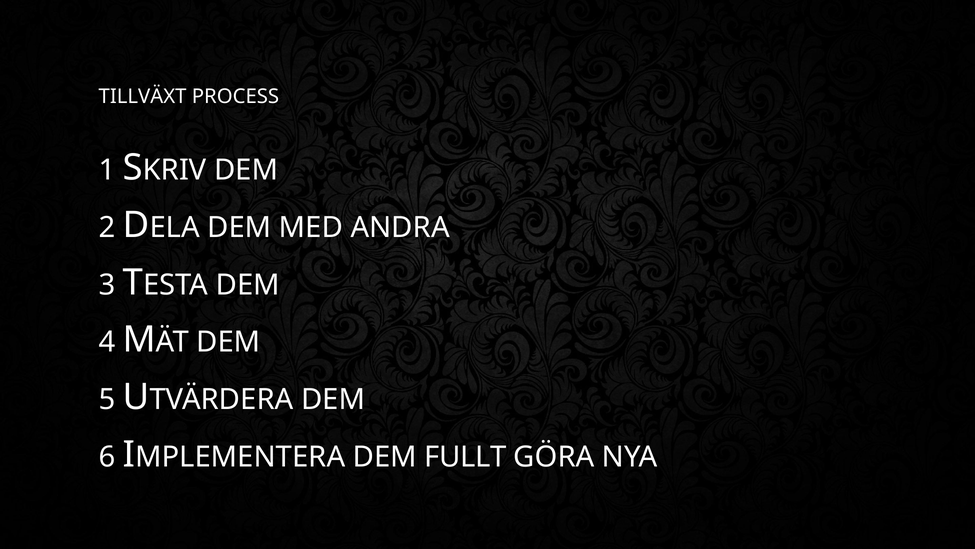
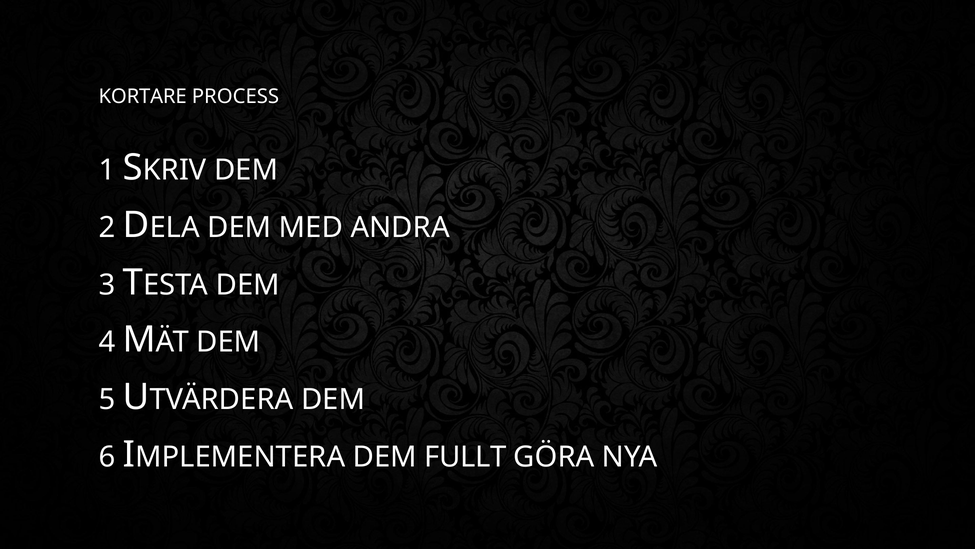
TILLVÄXT: TILLVÄXT -> KORTARE (143, 96)
